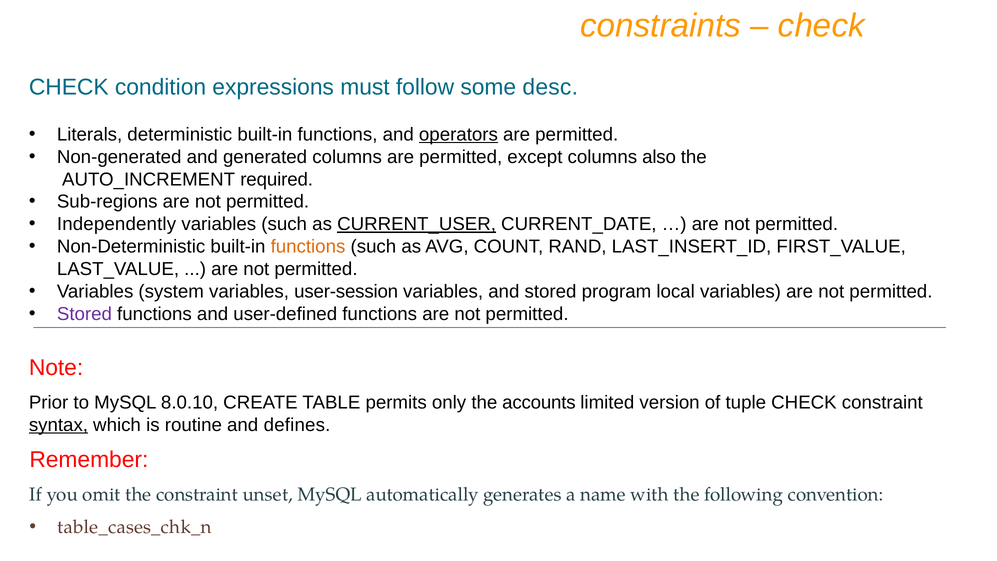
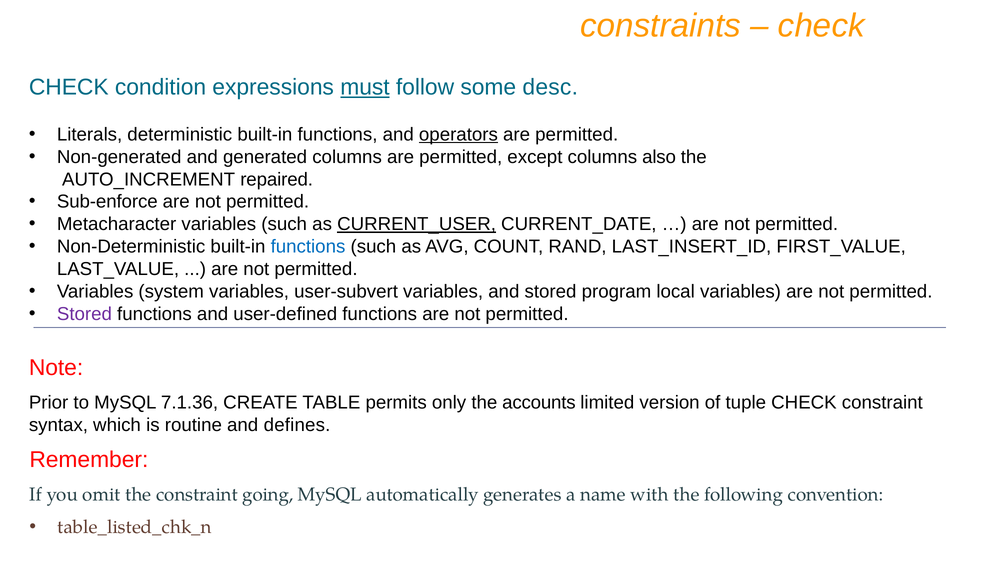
must underline: none -> present (365, 87)
required: required -> repaired (277, 179)
Sub-regions: Sub-regions -> Sub-enforce (107, 202)
Independently: Independently -> Metacharacter (117, 224)
functions colour: orange -> blue (308, 247)
user-session: user-session -> user-subvert (346, 291)
8.0.10: 8.0.10 -> 7.1.36 (190, 402)
syntax underline: present -> none (58, 425)
unset: unset -> going (268, 494)
table_cases_chk_n: table_cases_chk_n -> table_listed_chk_n (135, 527)
